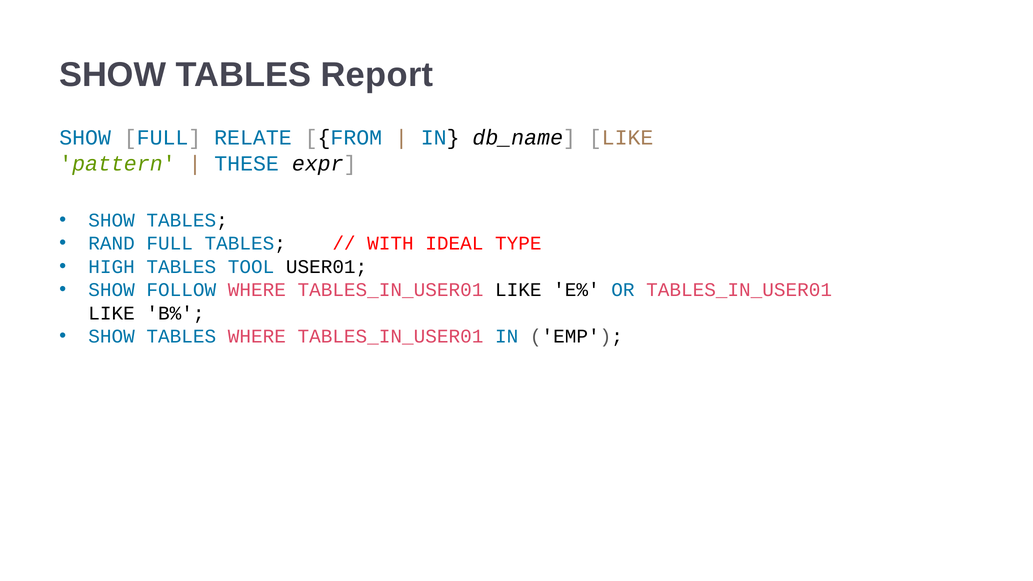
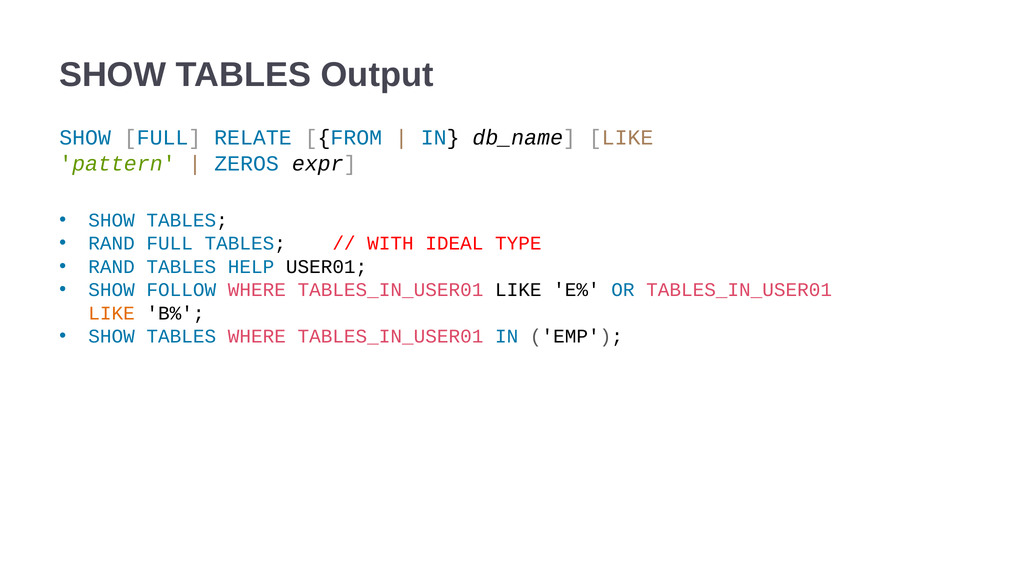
Report: Report -> Output (377, 75)
THESE: THESE -> ZEROS (247, 164)
HIGH: HIGH -> RAND (112, 267)
TOOL: TOOL -> HELP (251, 267)
LIKE colour: black -> orange (112, 313)
